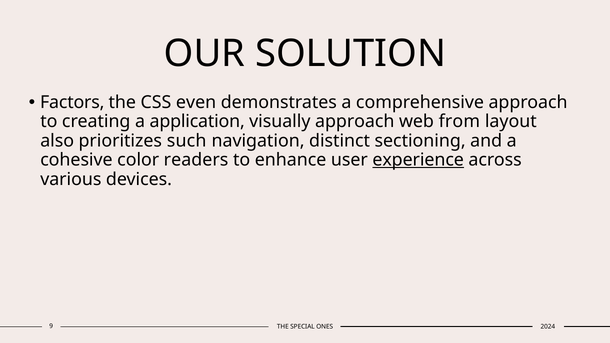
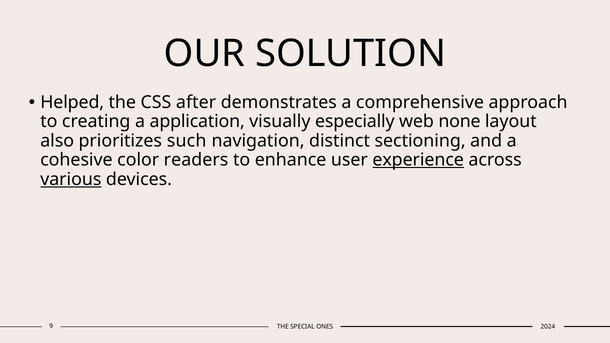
Factors: Factors -> Helped (72, 102)
even: even -> after (196, 102)
visually approach: approach -> especially (355, 122)
from: from -> none (460, 122)
various underline: none -> present (71, 179)
